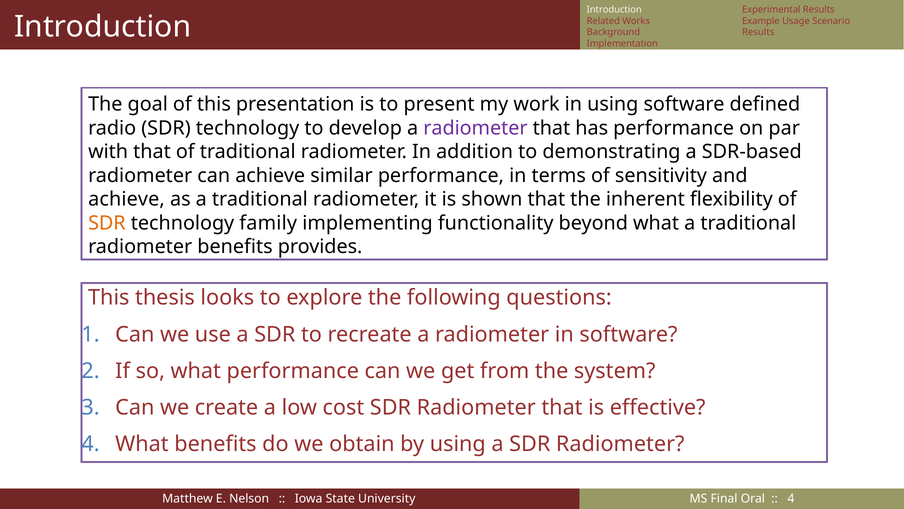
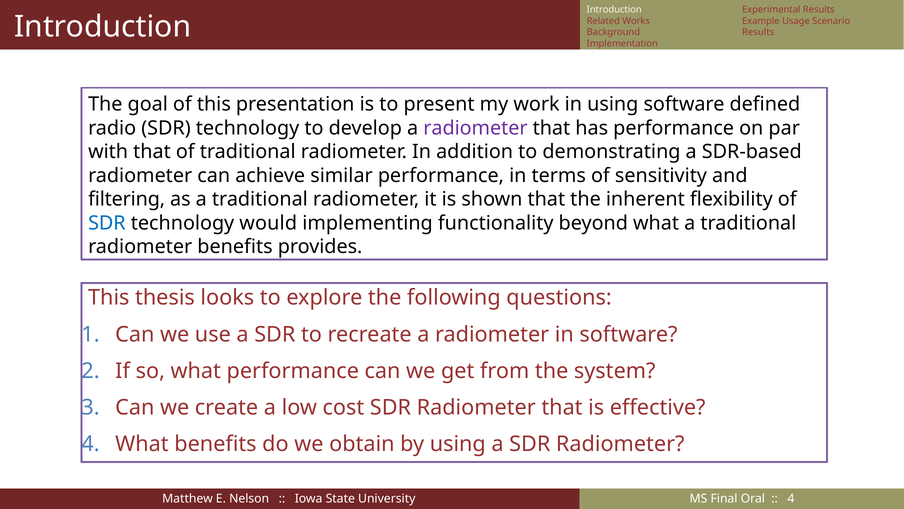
achieve: achieve -> filtering (127, 199)
SDR colour: orange -> blue (107, 223)
family: family -> would (268, 223)
